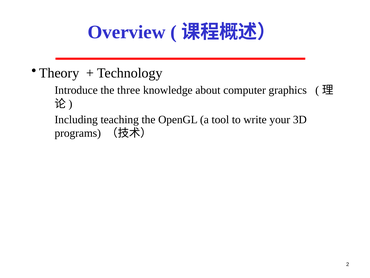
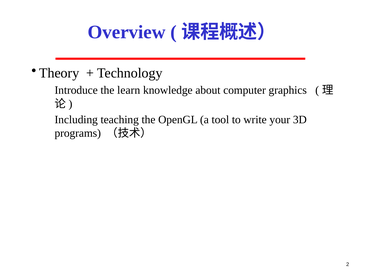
three: three -> learn (129, 90)
